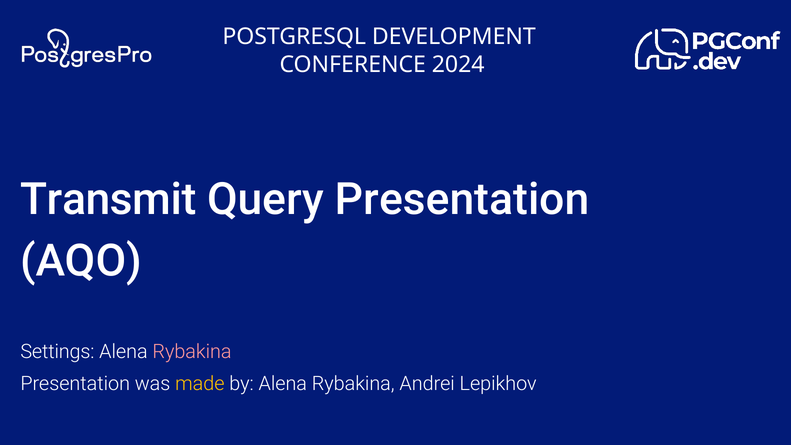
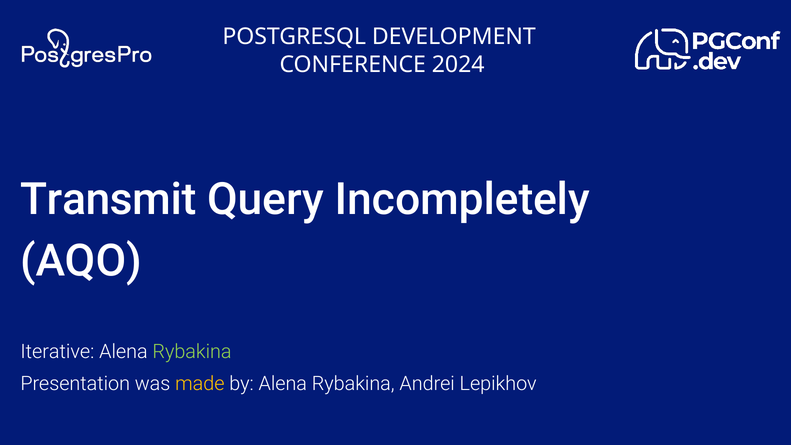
Query Presentation: Presentation -> Incompletely (462, 199)
Settings: Settings -> Iterative (57, 352)
Rybakina colour: pink -> light green (192, 352)
